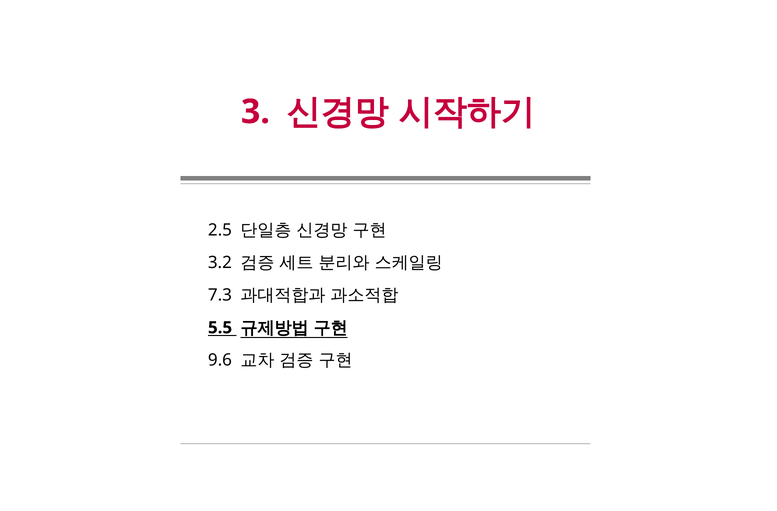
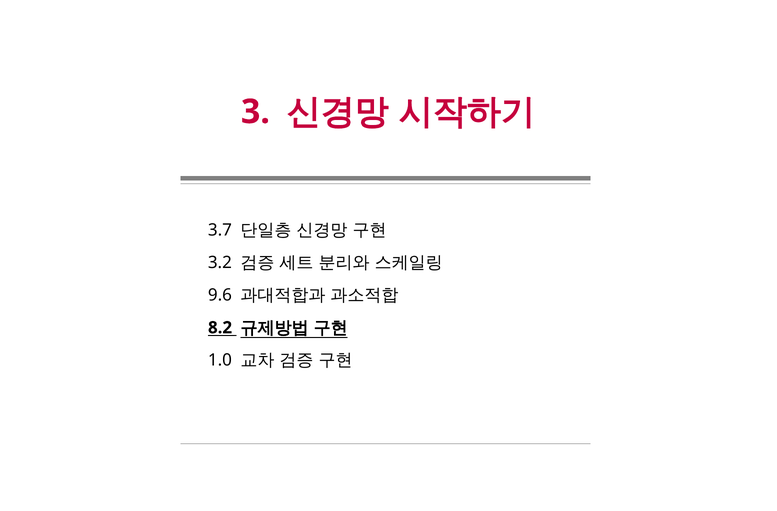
2.5: 2.5 -> 3.7 (220, 230)
7.3: 7.3 -> 9.6 (220, 295)
5.5: 5.5 -> 8.2 (220, 327)
9.6: 9.6 -> 1.0 (220, 360)
